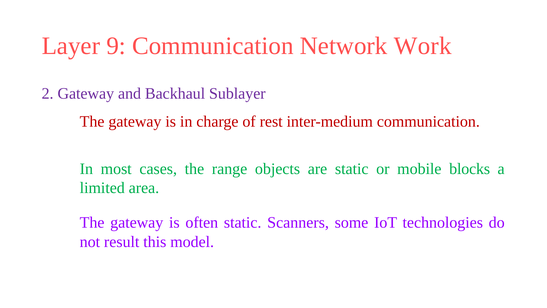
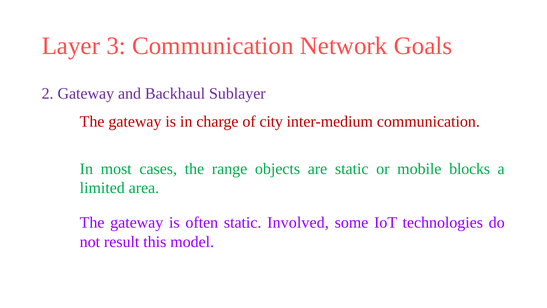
9: 9 -> 3 (116, 46)
Work: Work -> Goals (423, 46)
rest: rest -> city (271, 121)
Scanners: Scanners -> Involved (298, 222)
